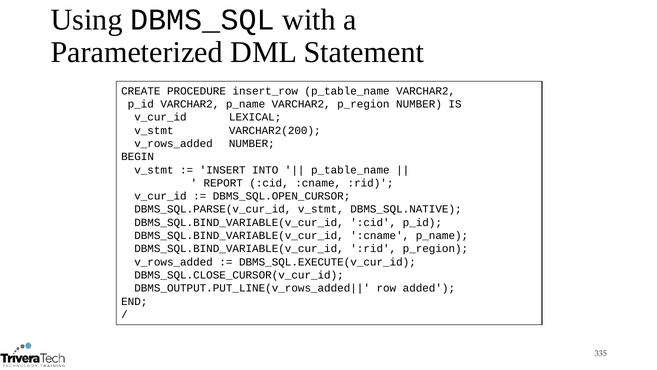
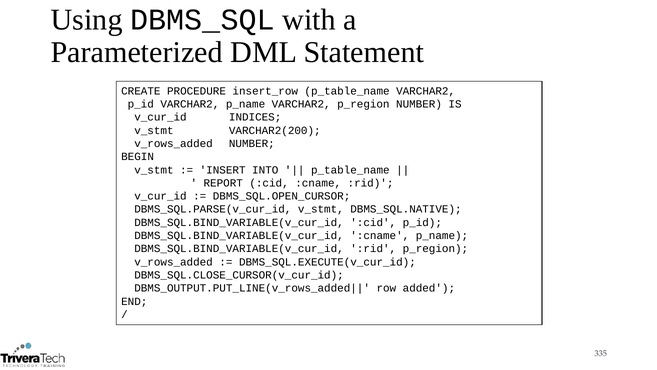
LEXICAL: LEXICAL -> INDICES (255, 117)
